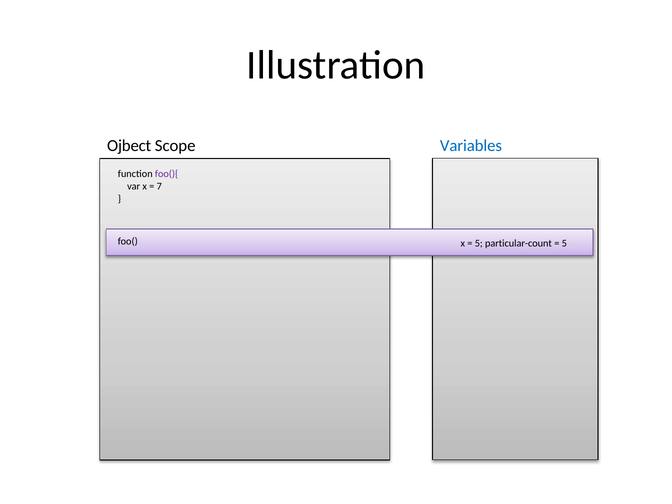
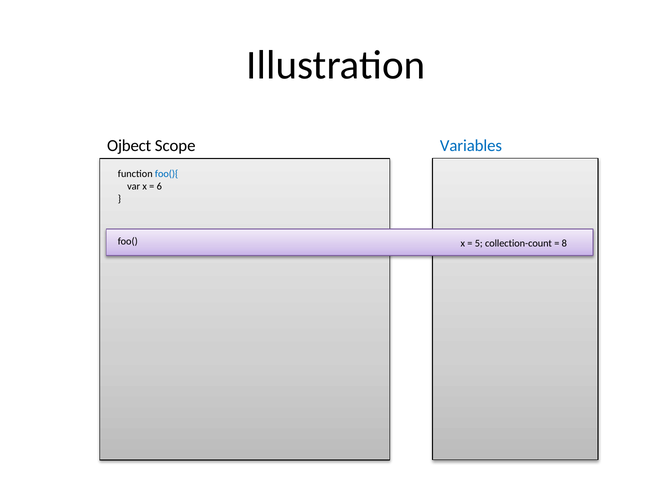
foo(){ colour: purple -> blue (167, 174)
7: 7 -> 6 (159, 186)
particular-count: particular-count -> collection-count (518, 243)
5: 5 -> 8 (564, 243)
